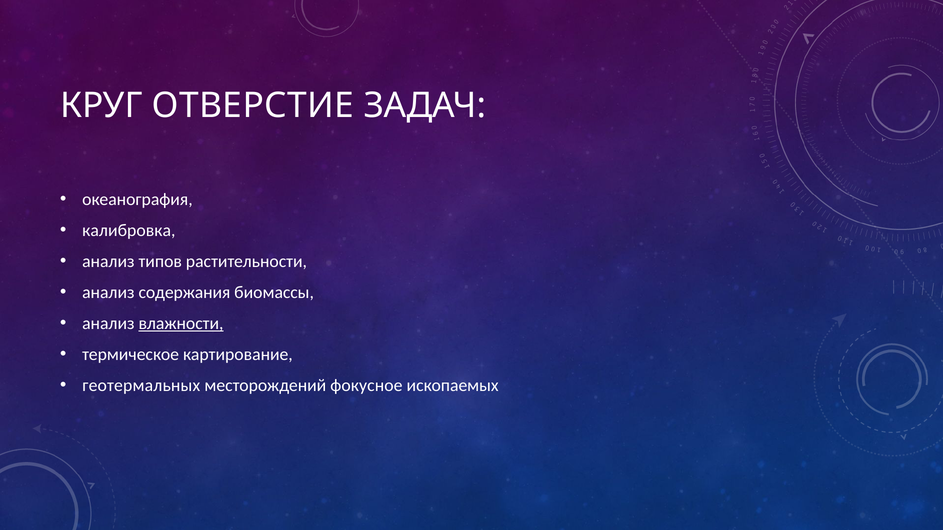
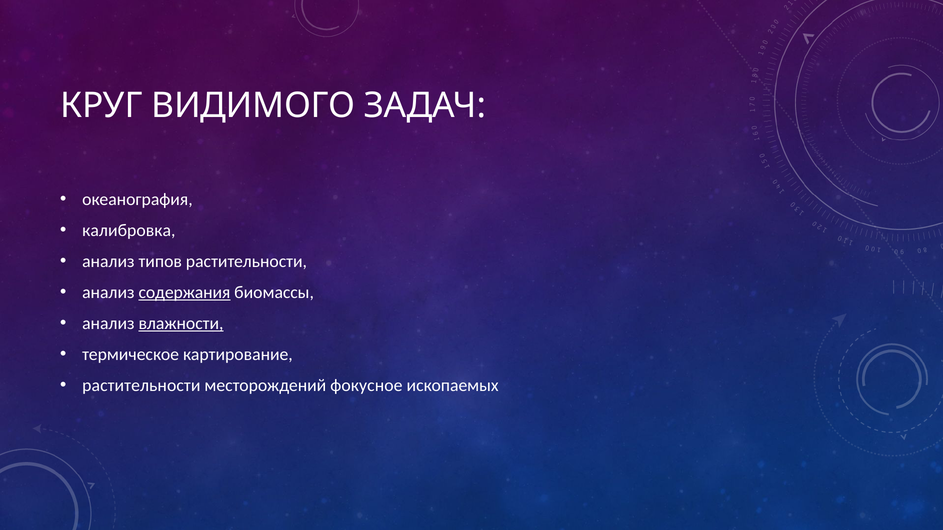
ОТВЕРСТИЕ: ОТВЕРСТИЕ -> ВИДИМОГО (253, 106)
содержания underline: none -> present (184, 292)
геотермальных: геотермальных -> растительности (141, 386)
